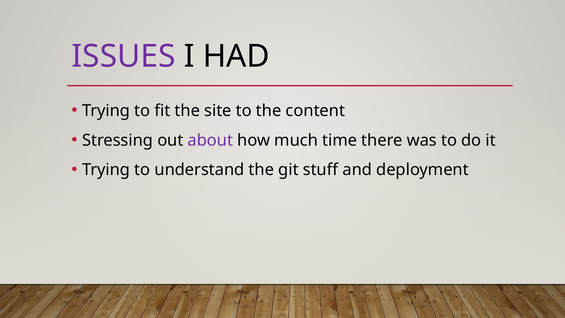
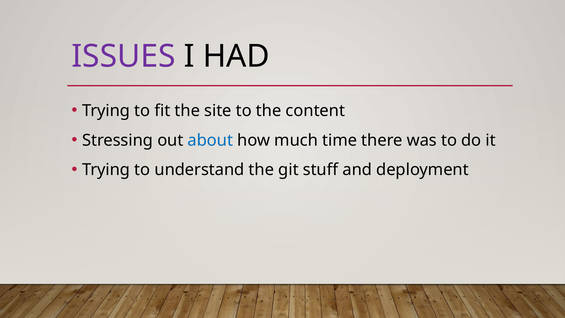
about colour: purple -> blue (210, 140)
